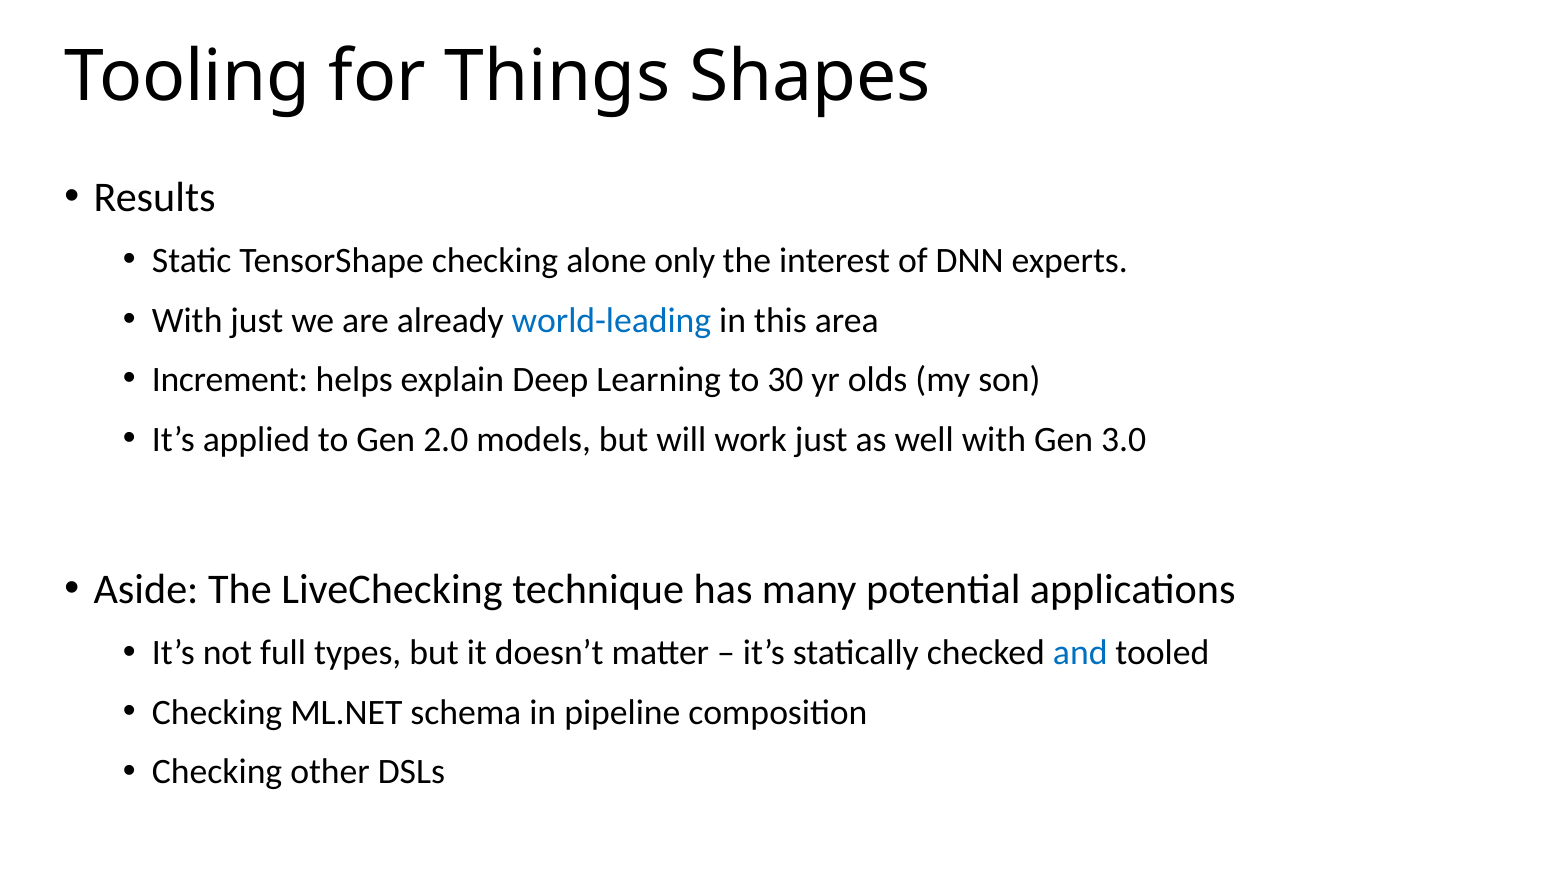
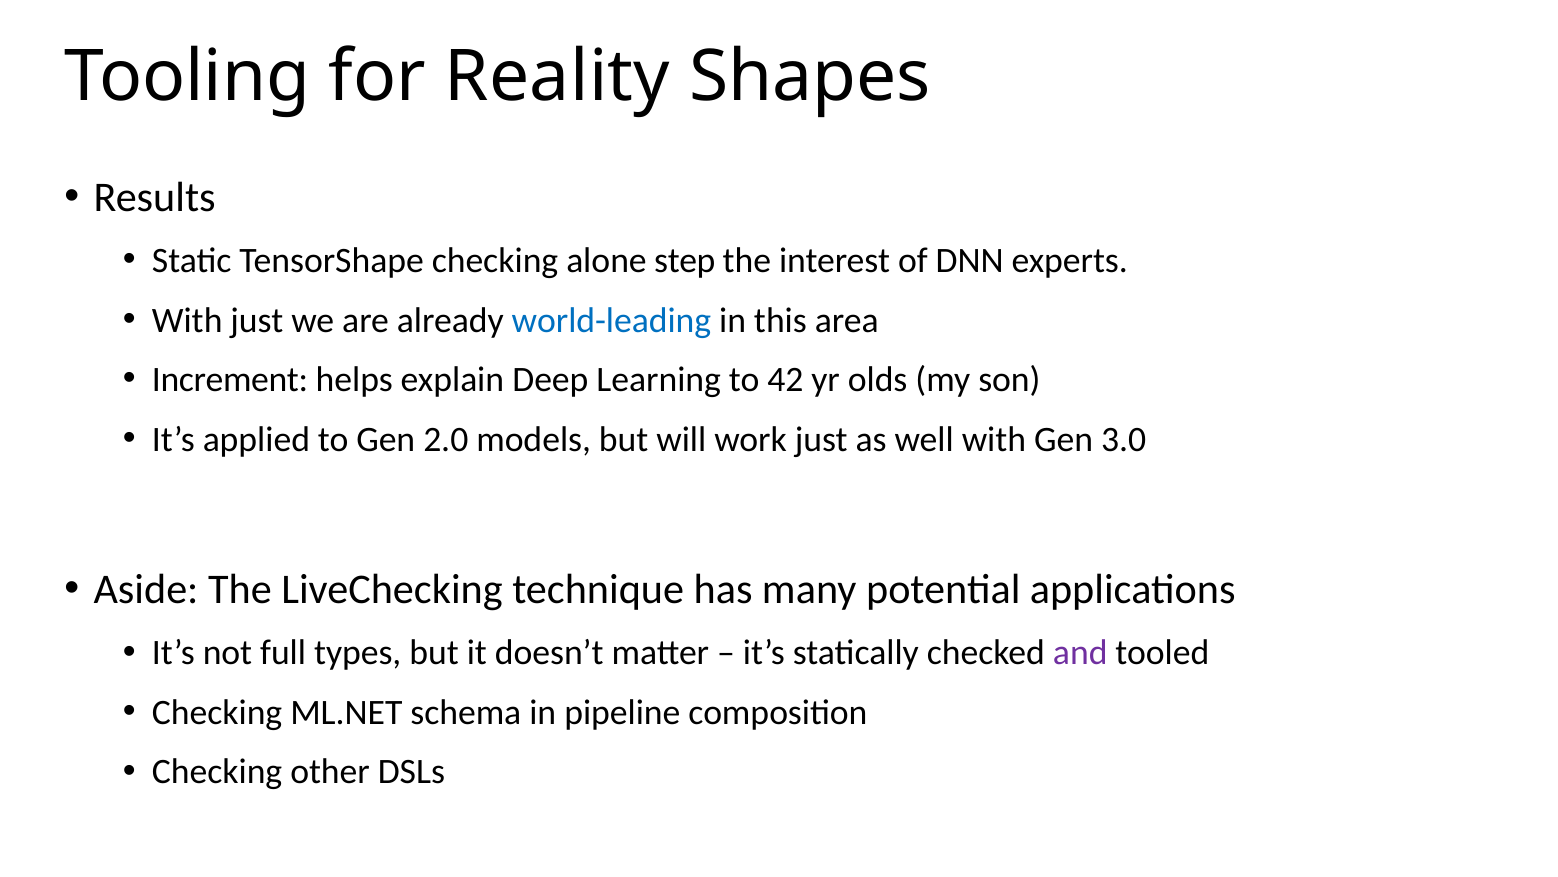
Things: Things -> Reality (557, 77)
only: only -> step (685, 261)
30: 30 -> 42 (785, 380)
and colour: blue -> purple (1080, 653)
